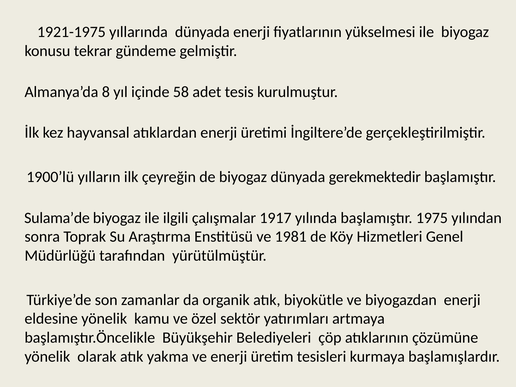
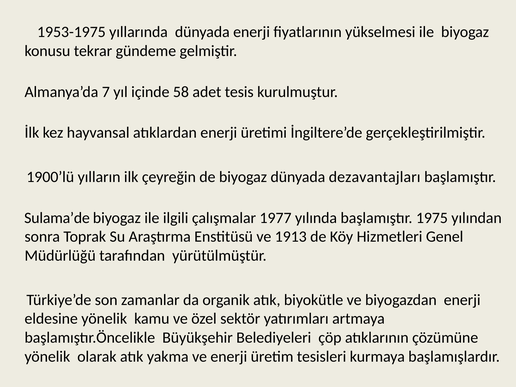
1921-1975: 1921-1975 -> 1953-1975 (71, 32)
8: 8 -> 7 (106, 92)
gerekmektedir: gerekmektedir -> dezavantajları (375, 177)
1917: 1917 -> 1977 (276, 218)
1981: 1981 -> 1913 (291, 237)
